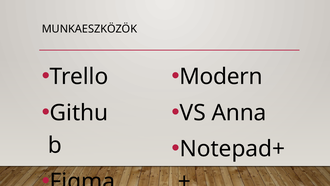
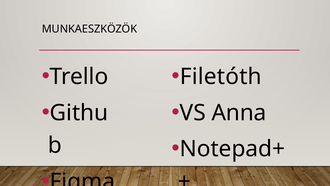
Modern: Modern -> Filetóth (221, 76)
